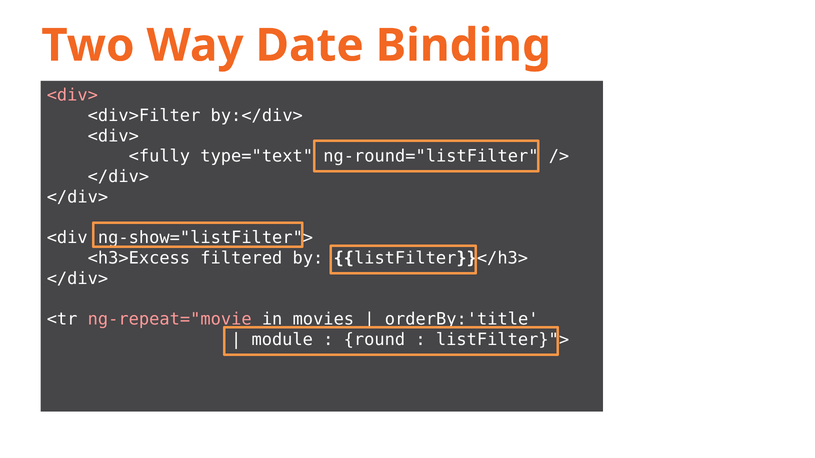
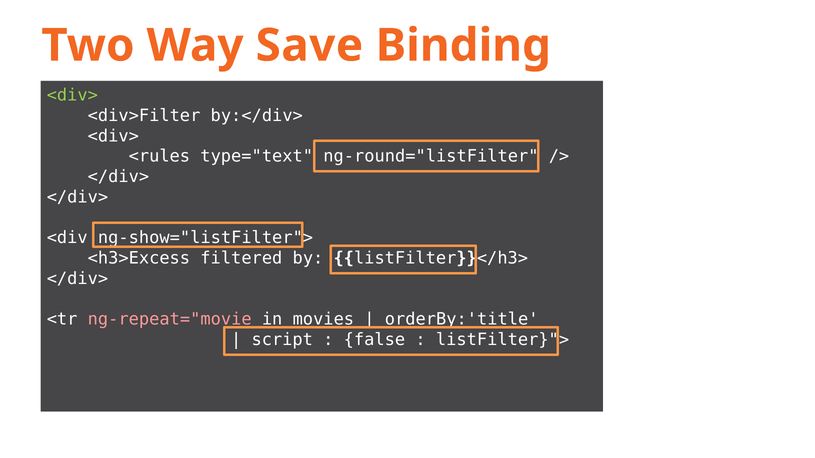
Date: Date -> Save (309, 46)
<div> colour: pink -> light green (72, 95)
<fully: <fully -> <rules (159, 156)
module: module -> script (282, 340)
round: round -> false (374, 340)
